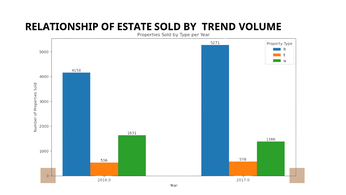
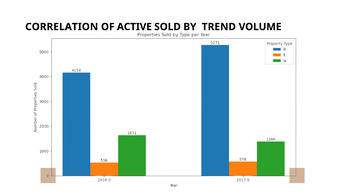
RELATIONSHIP: RELATIONSHIP -> CORRELATION (62, 27)
ESTATE: ESTATE -> ACTIVE (134, 27)
